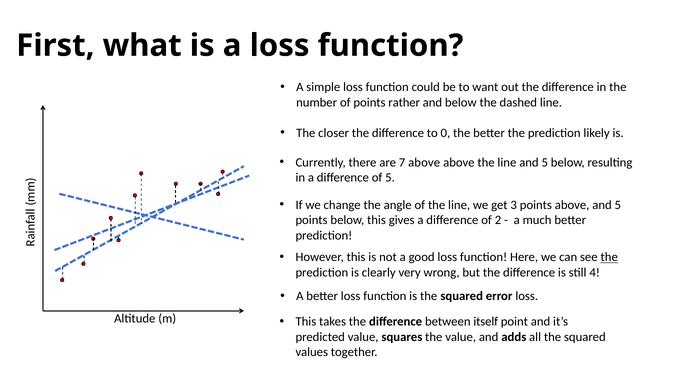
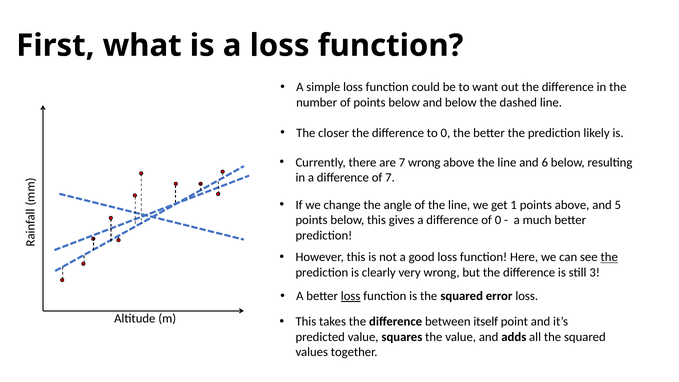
of points rather: rather -> below (404, 102)
7 above: above -> wrong (424, 162)
line and 5: 5 -> 6 (545, 162)
of 5: 5 -> 7 (390, 178)
3: 3 -> 1 (514, 205)
of 2: 2 -> 0 (498, 220)
4: 4 -> 3 (595, 272)
loss underline: none -> present (351, 296)
